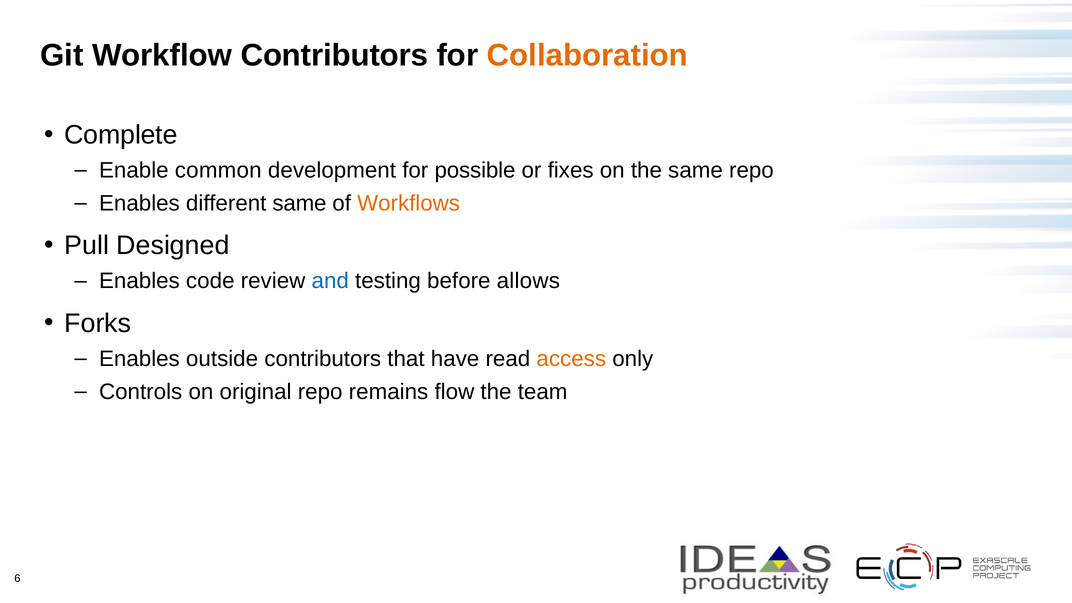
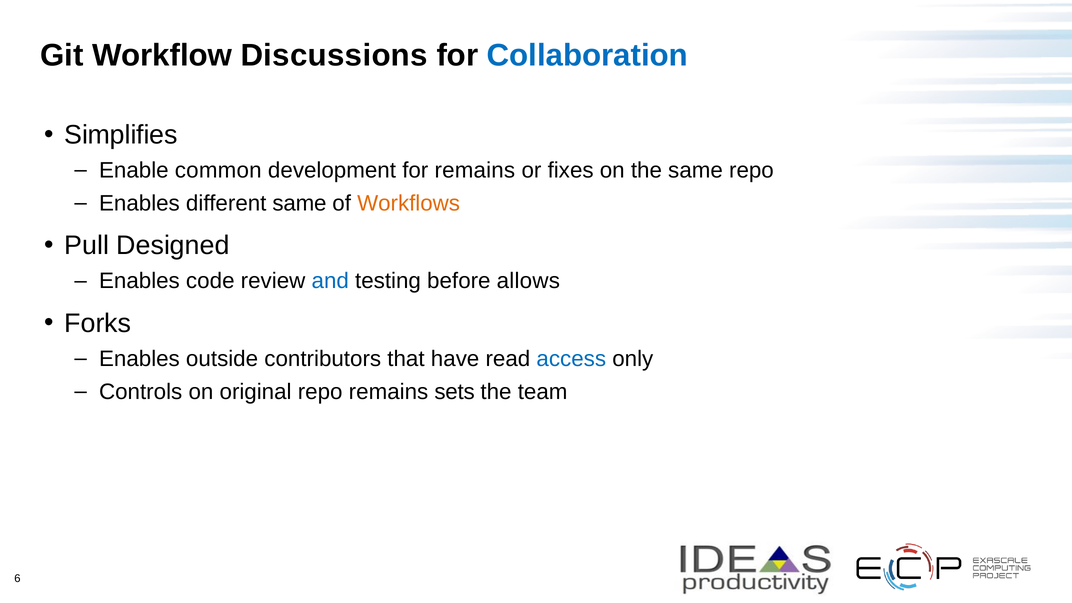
Workflow Contributors: Contributors -> Discussions (334, 55)
Collaboration colour: orange -> blue (587, 55)
Complete: Complete -> Simplifies (121, 135)
for possible: possible -> remains (475, 170)
access colour: orange -> blue (571, 359)
flow: flow -> sets (455, 392)
